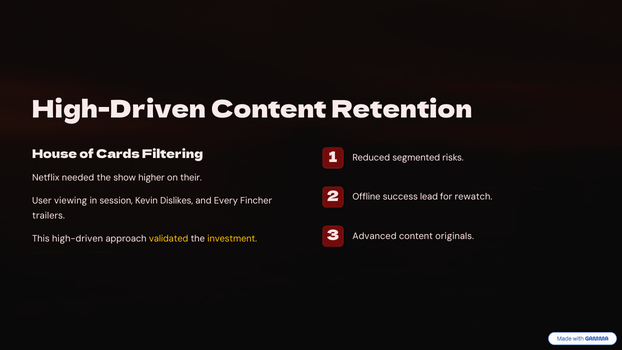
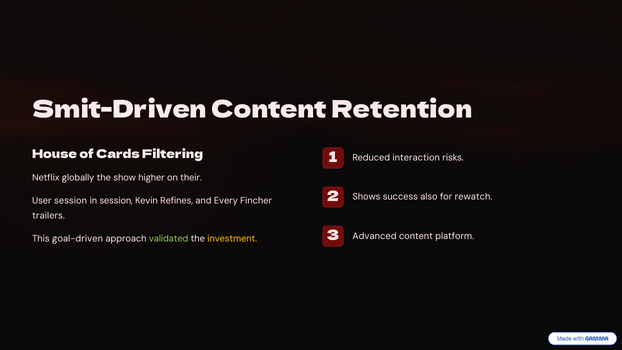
High-Driven: High-Driven -> Smit-Driven (119, 110)
segmented: segmented -> interaction (416, 158)
needed: needed -> globally (78, 178)
Offline: Offline -> Shows (366, 197)
lead: lead -> also (429, 197)
User viewing: viewing -> session (71, 201)
Dislikes: Dislikes -> Refines (177, 201)
originals: originals -> platform (455, 236)
This high-driven: high-driven -> goal-driven (78, 239)
validated colour: yellow -> light green (169, 239)
